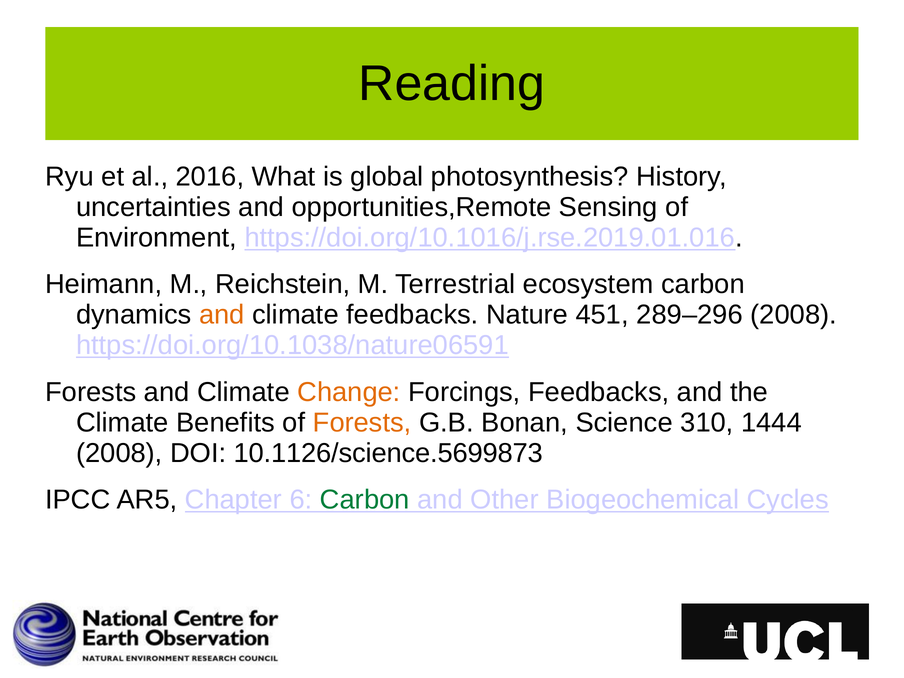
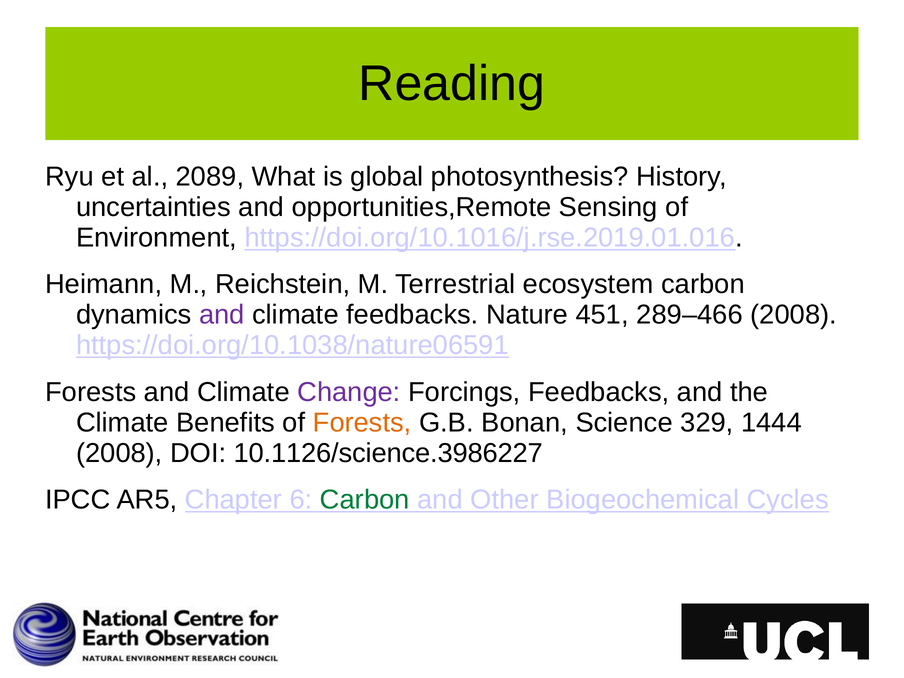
2016: 2016 -> 2089 (210, 176)
and colour: orange -> purple (222, 315)
289–296: 289–296 -> 289–466 (690, 315)
Change colour: orange -> purple (349, 392)
310: 310 -> 329 (707, 423)
10.1126/science.5699873: 10.1126/science.5699873 -> 10.1126/science.3986227 (388, 453)
